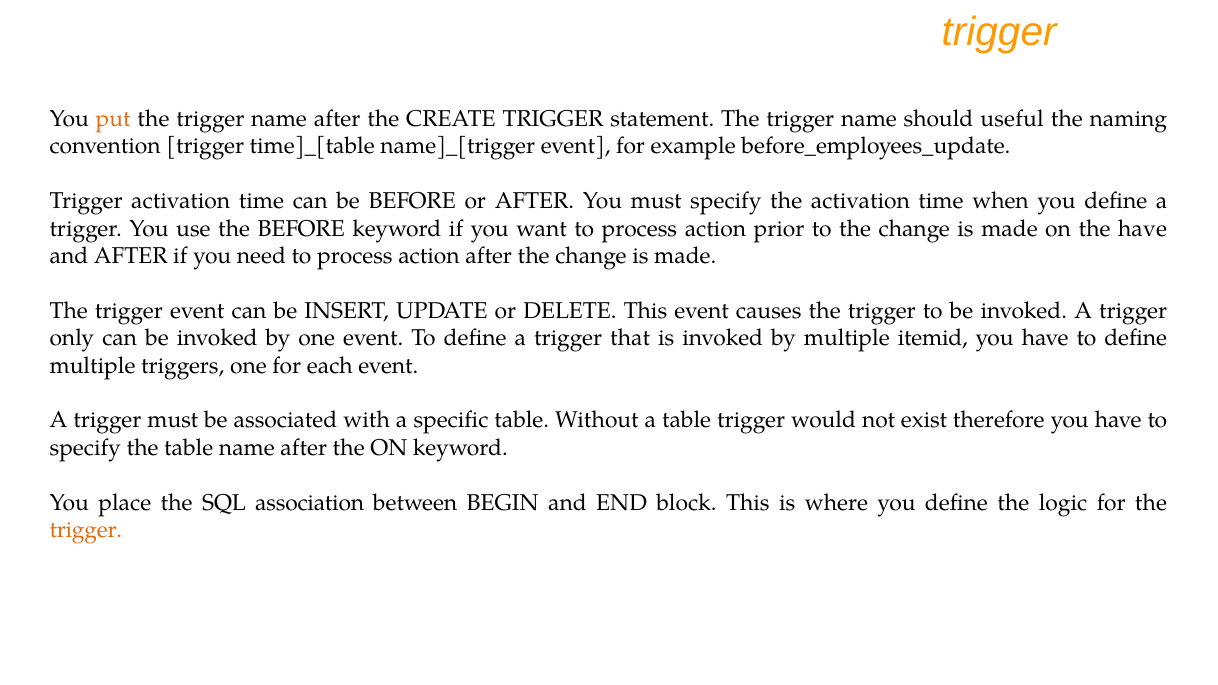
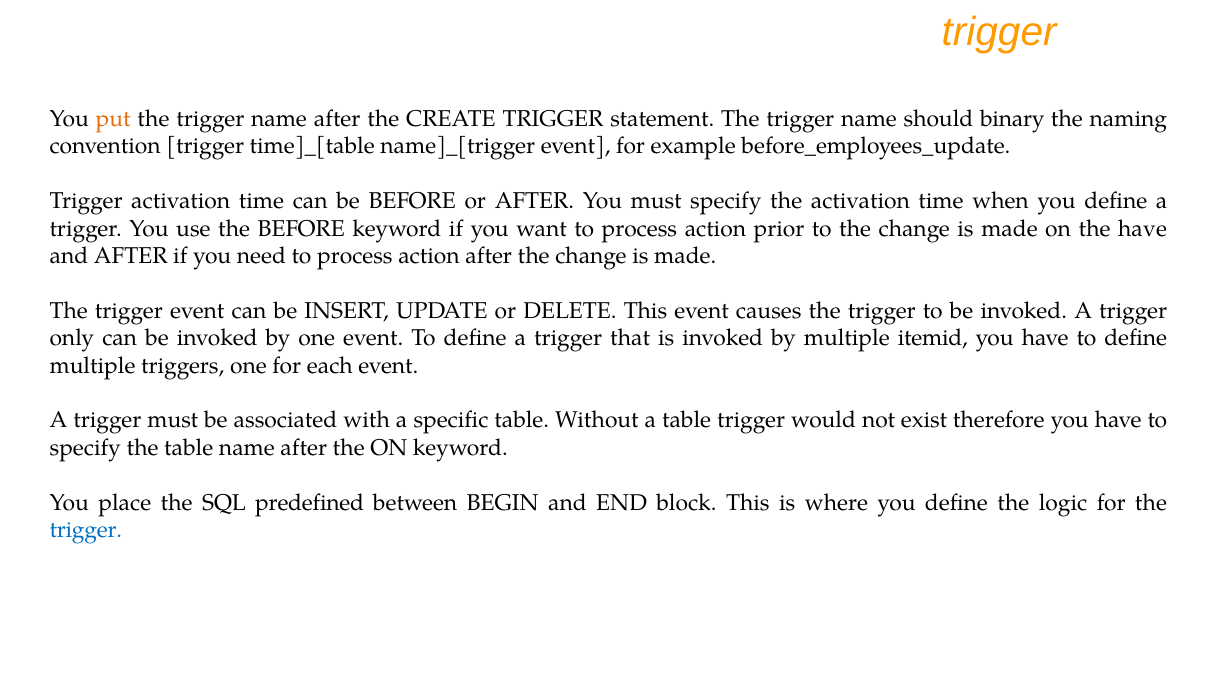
useful: useful -> binary (1012, 119)
association: association -> predefined (310, 503)
trigger colour: orange -> blue (86, 530)
